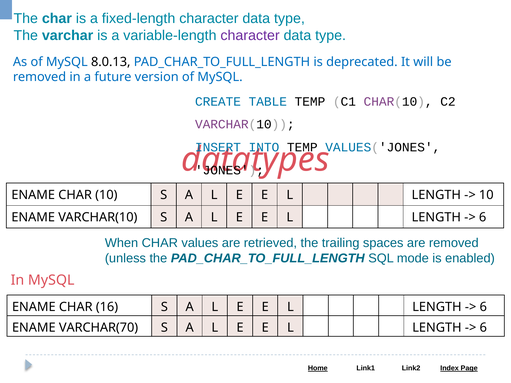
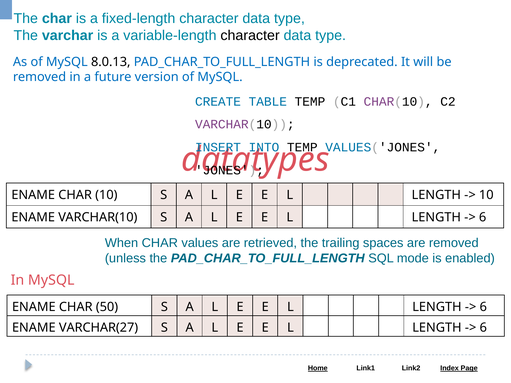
character colour: purple -> black (250, 36)
16: 16 -> 50 (107, 307)
VARCHAR(70: VARCHAR(70 -> VARCHAR(27 (99, 328)
